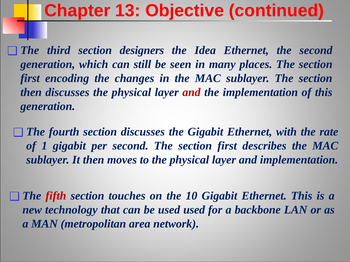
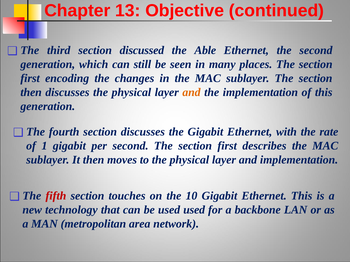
designers: designers -> discussed (142, 50)
Idea: Idea -> Able (205, 50)
and colour: red -> orange (191, 92)
